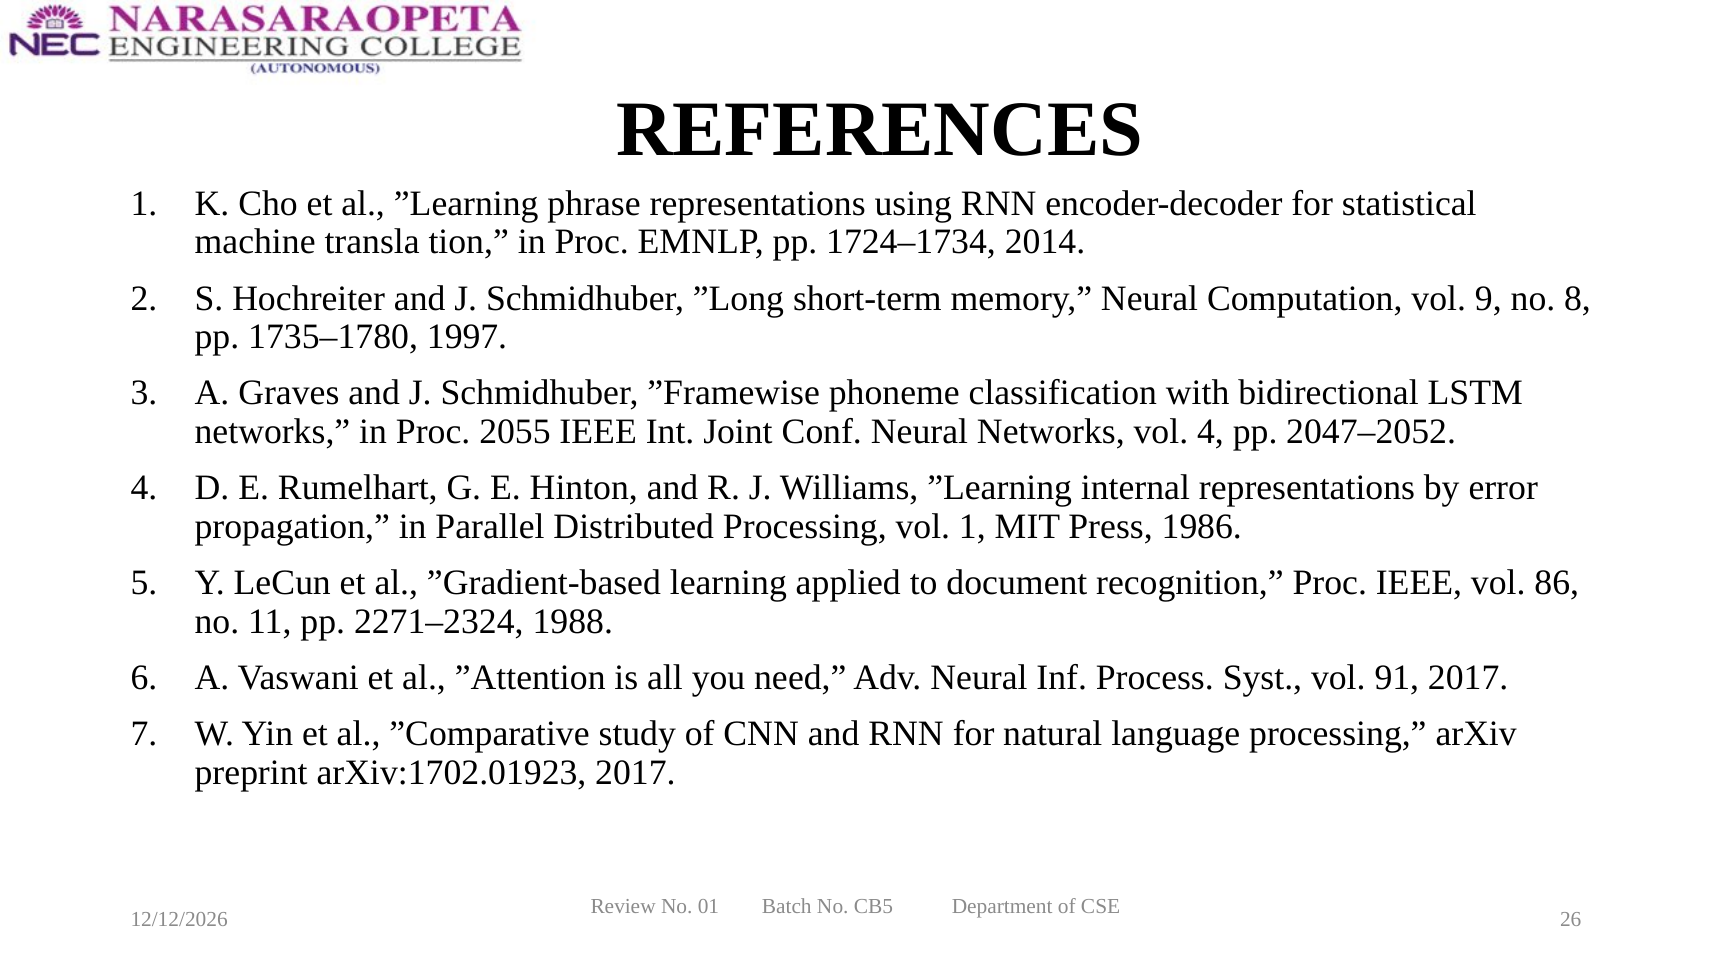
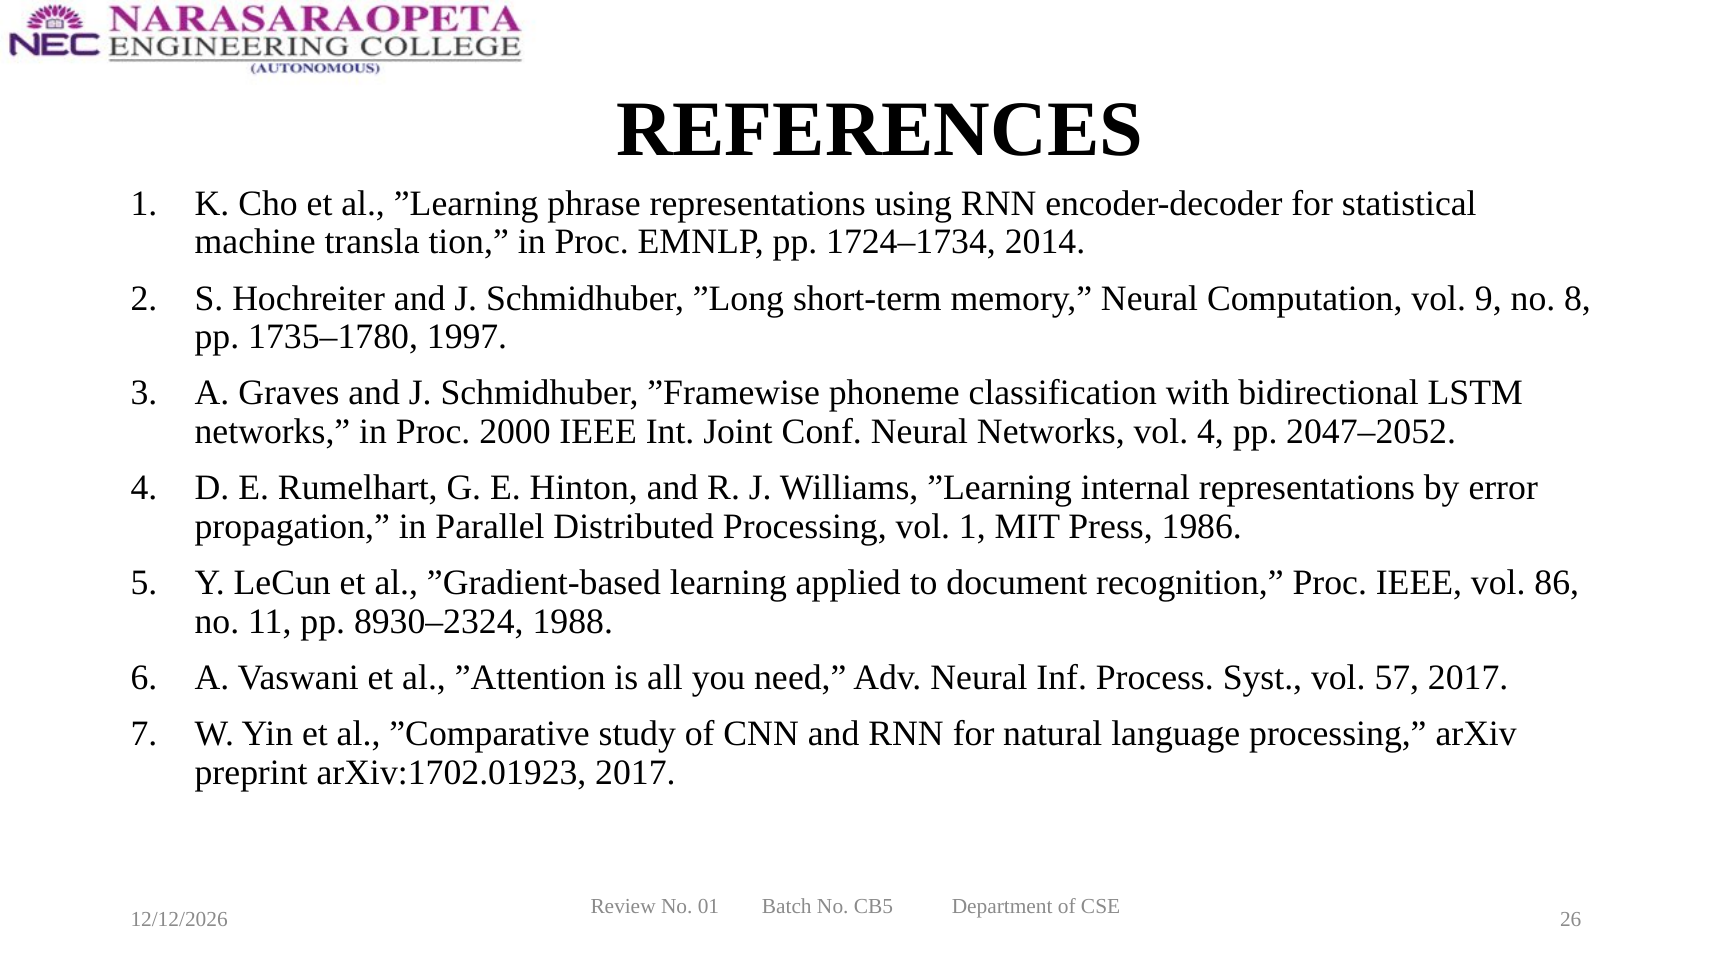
2055: 2055 -> 2000 (515, 432)
2271–2324: 2271–2324 -> 8930–2324 (439, 621)
91: 91 -> 57 (1397, 678)
